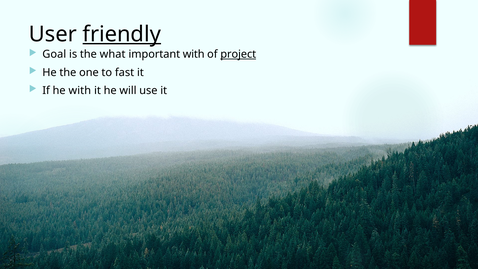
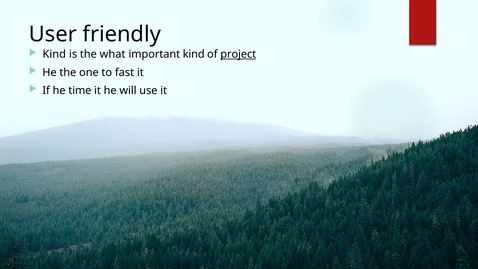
friendly underline: present -> none (122, 34)
Goal: Goal -> Kind (54, 54)
important with: with -> kind (194, 54)
he with: with -> time (80, 91)
